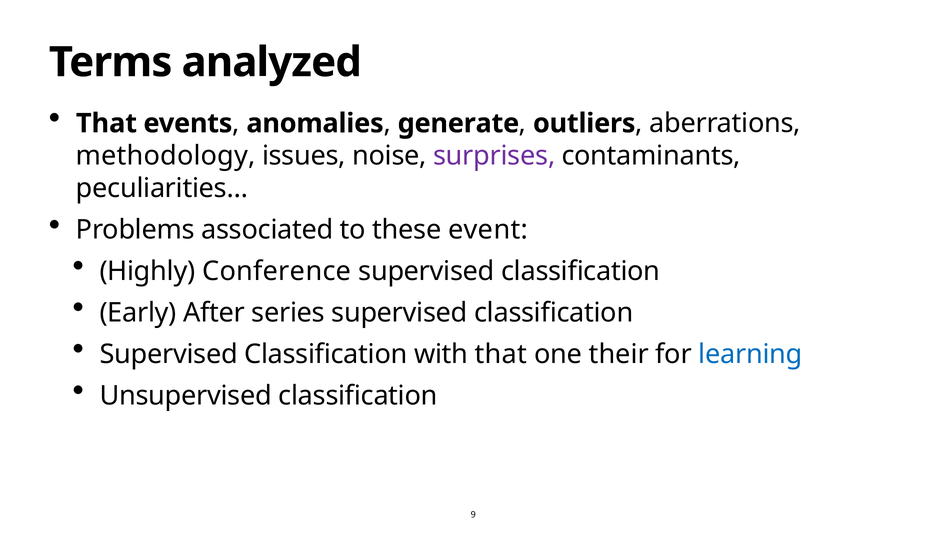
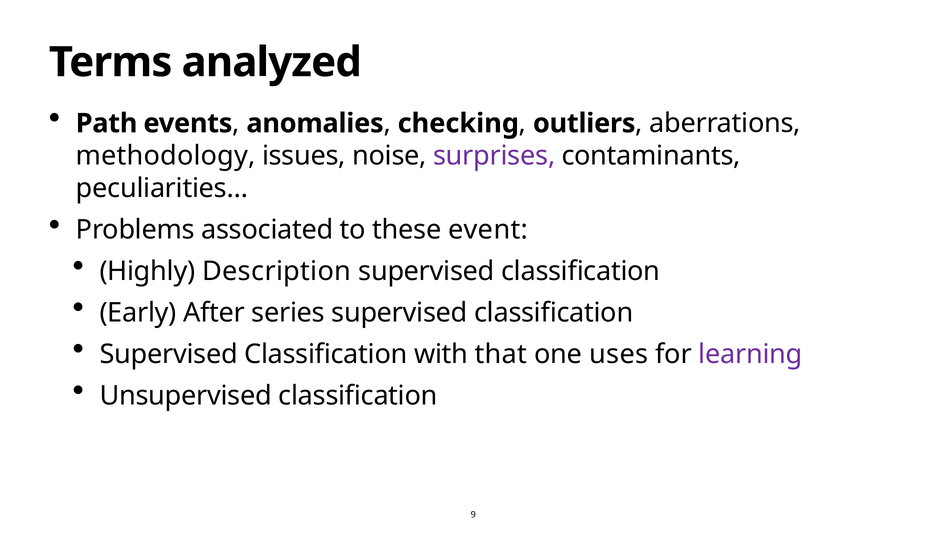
That: That -> Path (107, 123)
generate: generate -> checking (458, 123)
Conference: Conference -> Description (277, 271)
their: their -> uses (619, 354)
learning colour: blue -> purple (750, 354)
